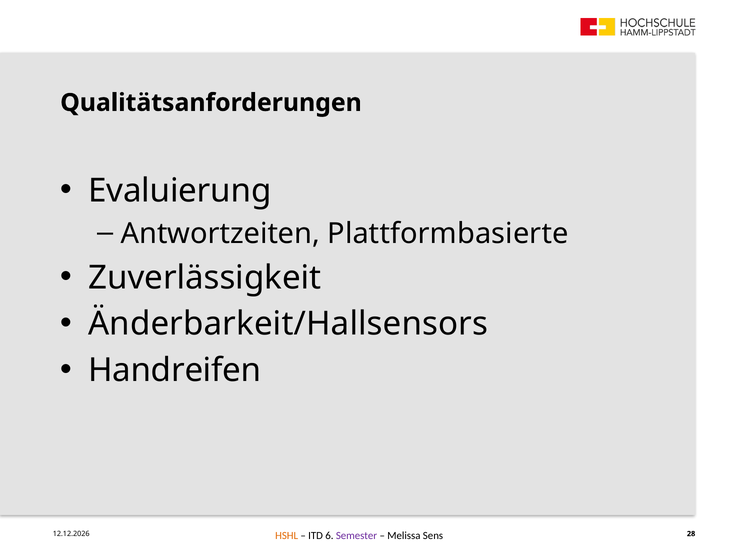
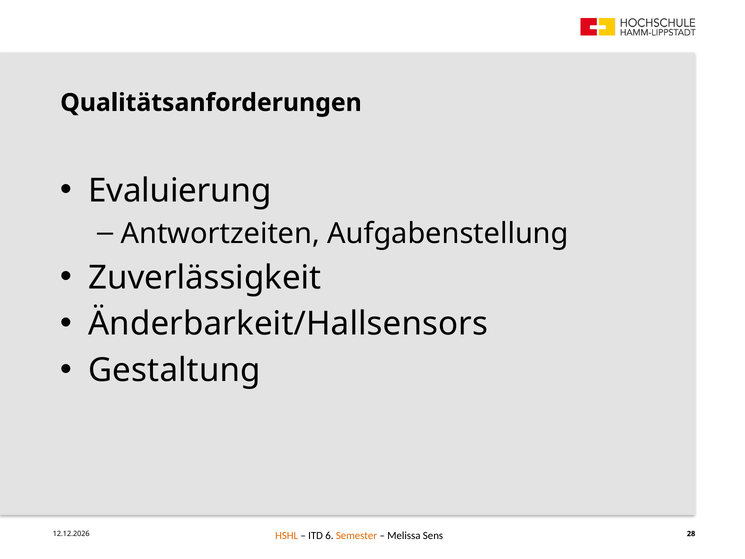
Plattformbasierte: Plattformbasierte -> Aufgabenstellung (448, 233)
Handreifen: Handreifen -> Gestaltung (174, 370)
Semester colour: purple -> orange (356, 535)
